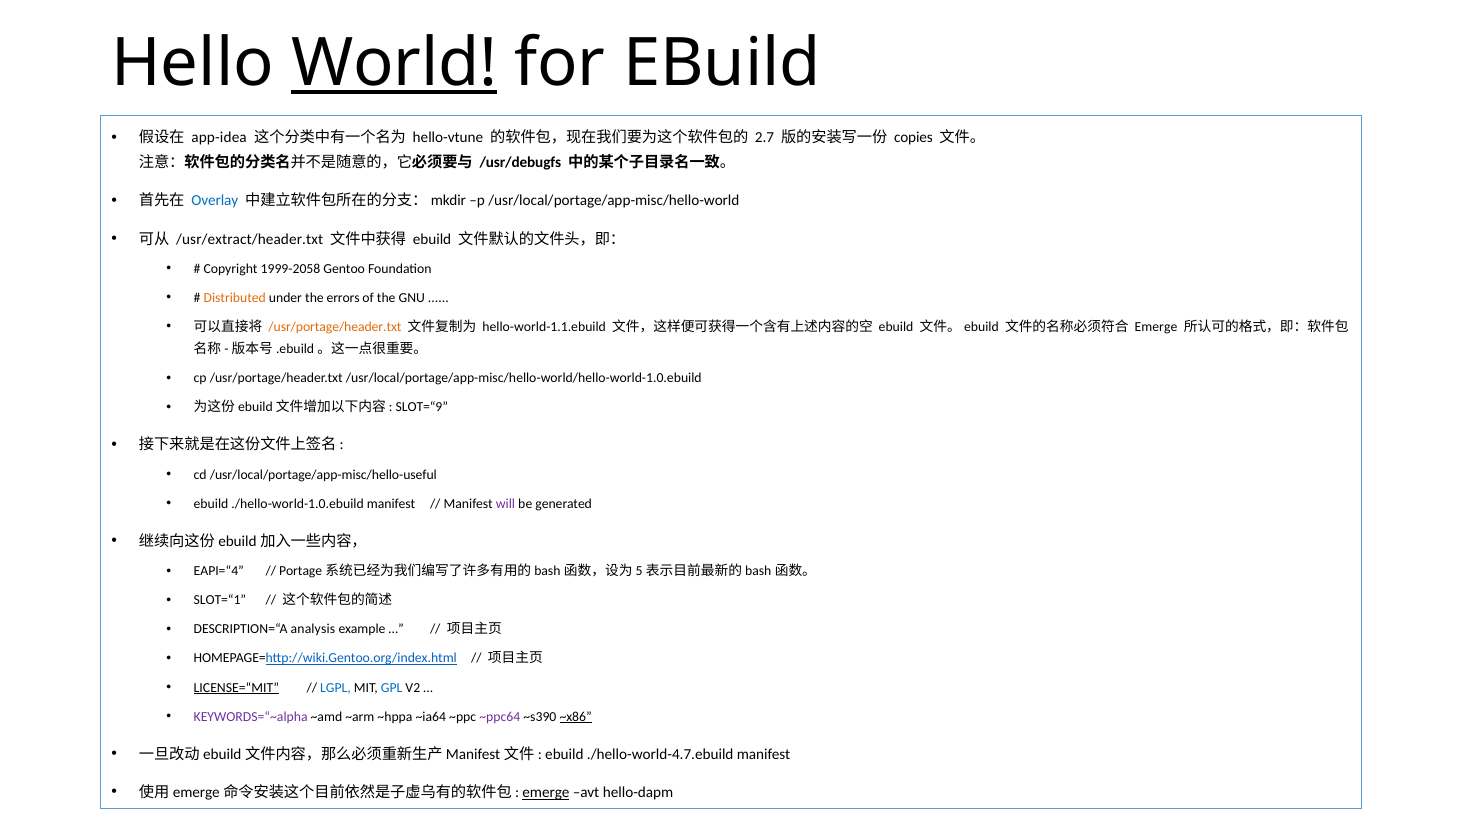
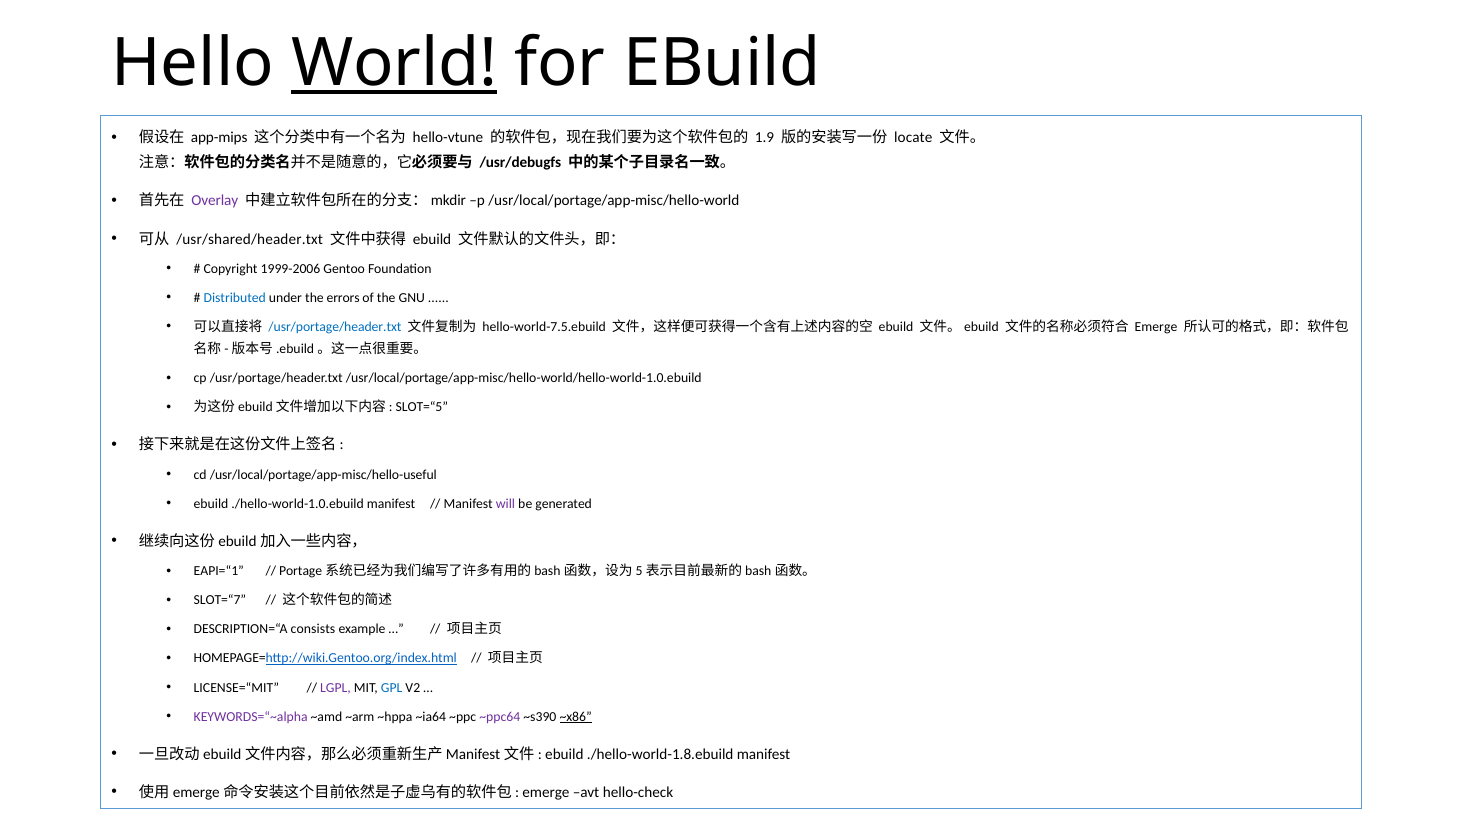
app-idea: app-idea -> app-mips (219, 138)
2.7: 2.7 -> 1.9 (765, 138)
copies: copies -> locate (913, 138)
Overlay colour: blue -> purple (215, 201)
/usr/extract/header.txt: /usr/extract/header.txt -> /usr/shared/header.txt (250, 239)
1999-2058: 1999-2058 -> 1999-2006 (291, 269)
Distributed colour: orange -> blue (235, 298)
/usr/portage/header.txt colour: orange -> blue (335, 327)
hello-world-1.1.ebuild: hello-world-1.1.ebuild -> hello-world-7.5.ebuild (544, 327)
SLOT=“9: SLOT=“9 -> SLOT=“5 (422, 408)
EAPI=“4: EAPI=“4 -> EAPI=“1 (219, 571)
SLOT=“1: SLOT=“1 -> SLOT=“7 (220, 601)
analysis: analysis -> consists (313, 630)
LICENSE=“MIT underline: present -> none (236, 688)
LGPL colour: blue -> purple (336, 688)
./hello-world-4.7.ebuild: ./hello-world-4.7.ebuild -> ./hello-world-1.8.ebuild (660, 754)
emerge underline: present -> none (546, 793)
hello-dapm: hello-dapm -> hello-check (638, 793)
